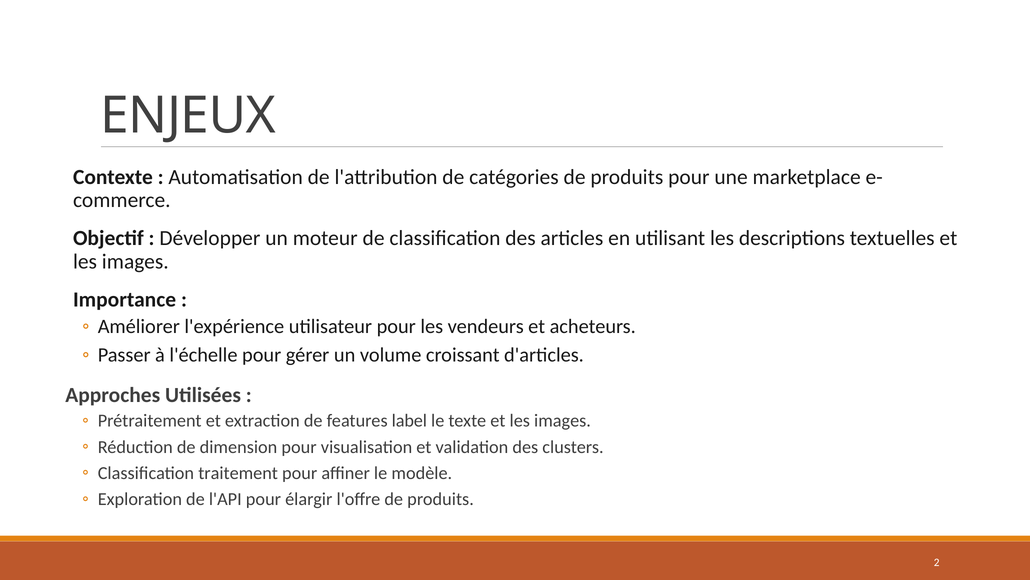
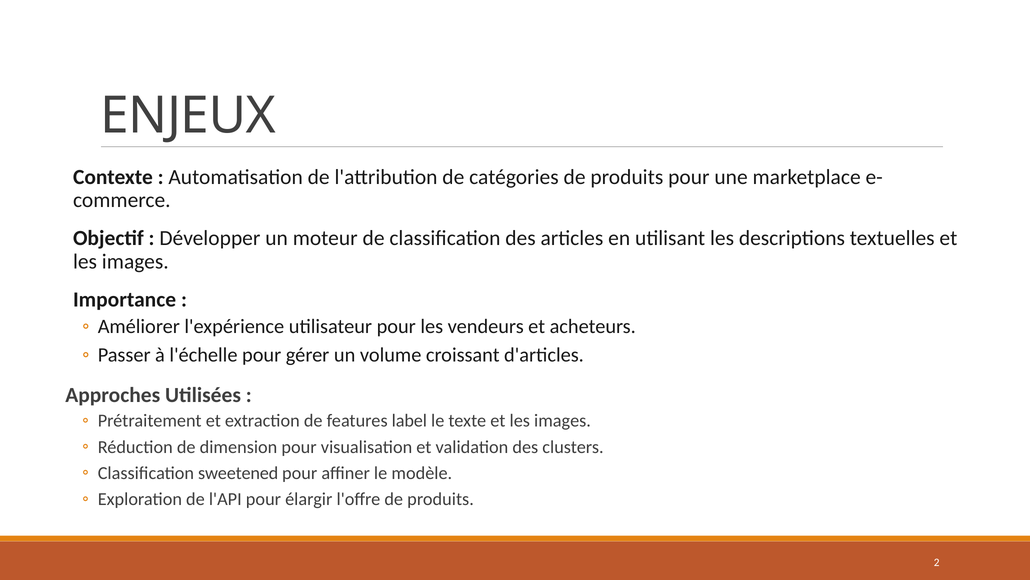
traitement: traitement -> sweetened (238, 473)
